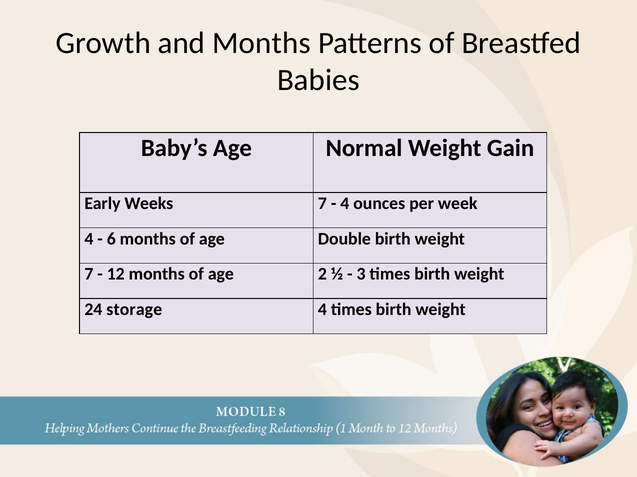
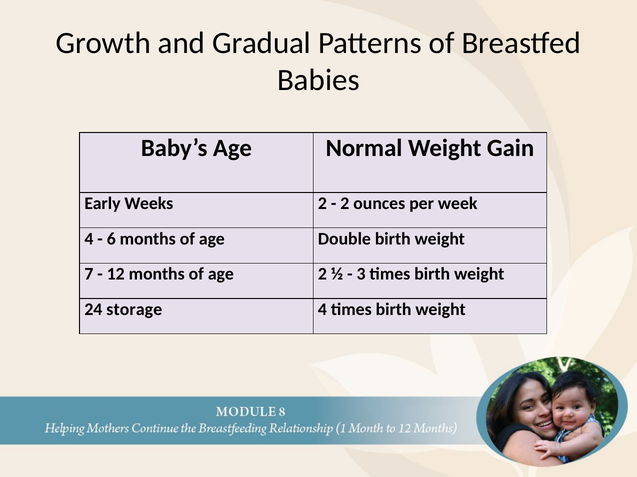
and Months: Months -> Gradual (262, 43)
Weeks 7: 7 -> 2 (322, 204)
4: 4 -> 2 (345, 204)
